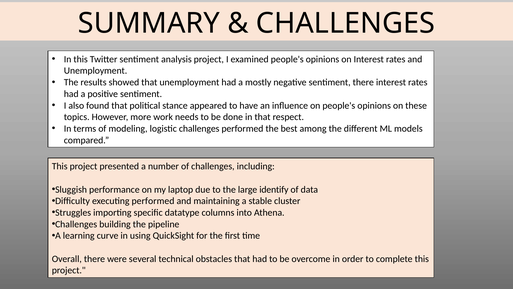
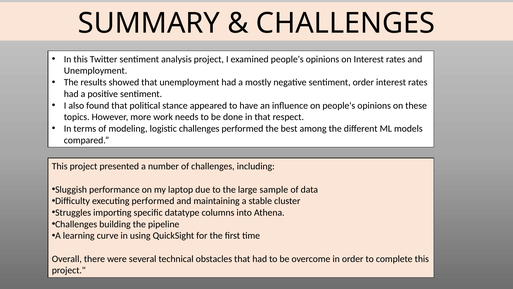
sentiment there: there -> order (363, 82)
identify: identify -> sample (274, 189)
